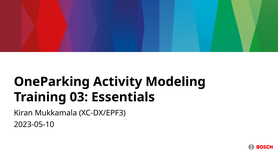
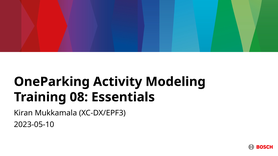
03: 03 -> 08 (79, 97)
